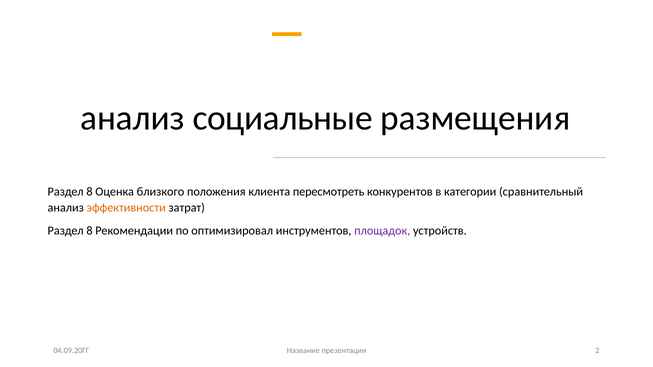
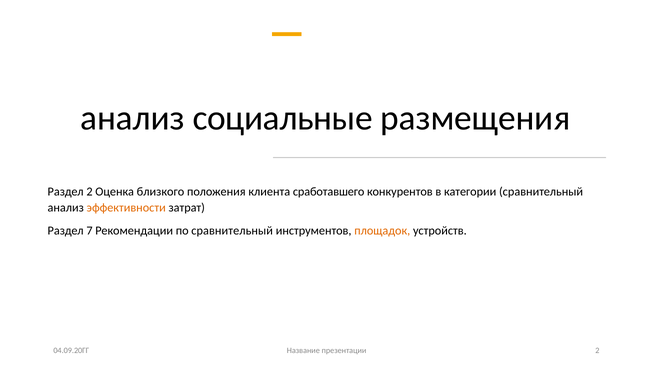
8: 8 -> 2 (90, 192)
пересмотреть: пересмотреть -> сработавшего (329, 192)
8: 8 -> 7 (90, 231)
по оптимизировал: оптимизировал -> сравнительный (232, 231)
площадок colour: purple -> orange (382, 231)
